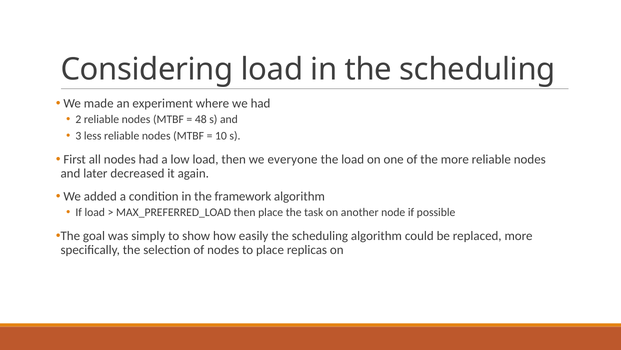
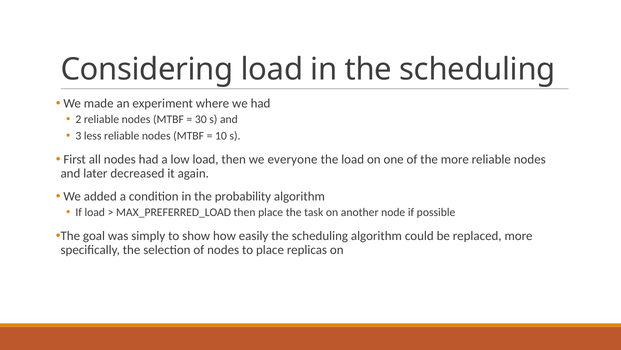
48: 48 -> 30 (201, 119)
framework: framework -> probability (243, 196)
